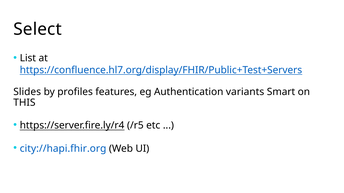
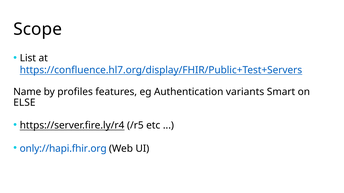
Select: Select -> Scope (38, 29)
Slides: Slides -> Name (27, 92)
THIS: THIS -> ELSE (24, 103)
city://hapi.fhir.org: city://hapi.fhir.org -> only://hapi.fhir.org (63, 149)
